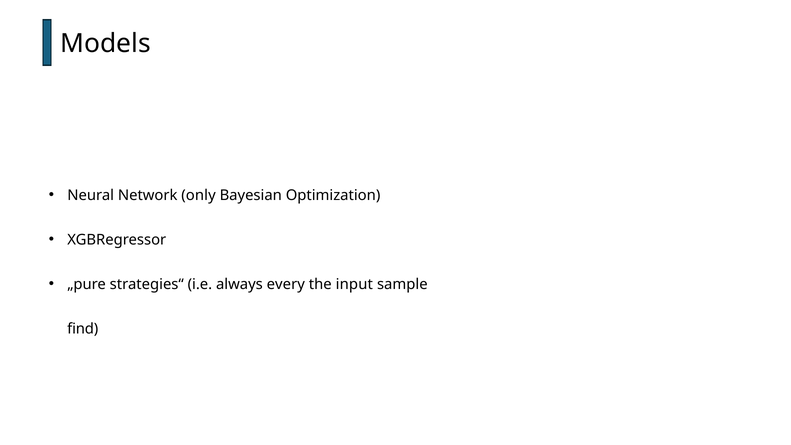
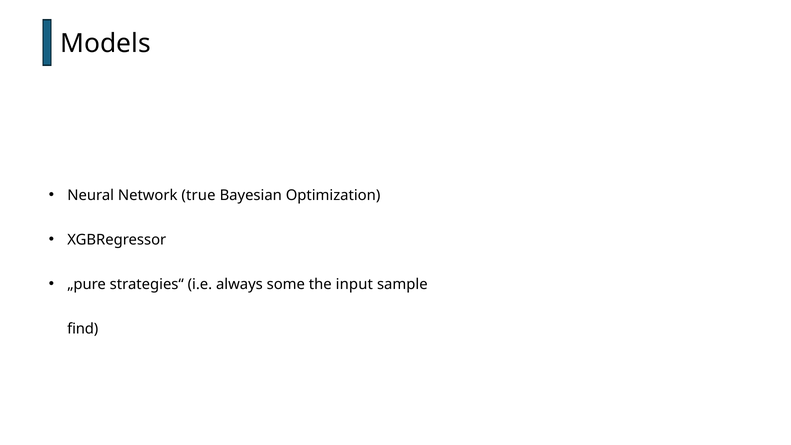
only: only -> true (198, 195)
every: every -> some (286, 284)
